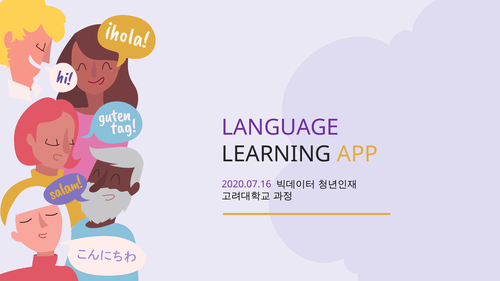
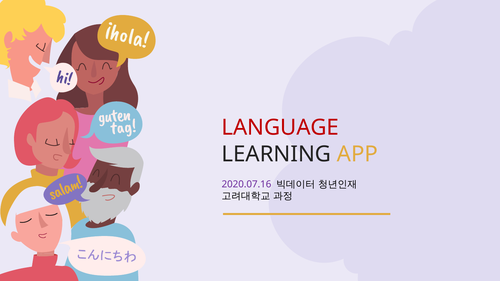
LANGUAGE colour: purple -> red (280, 128)
